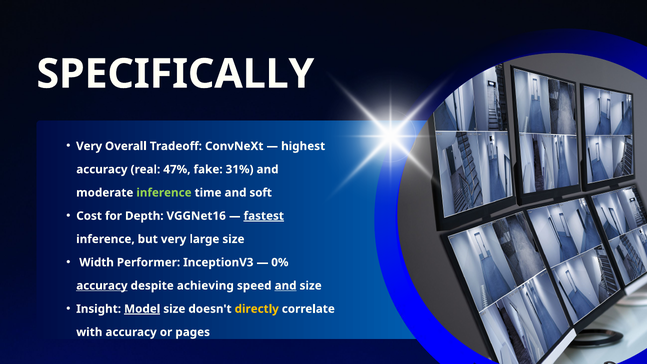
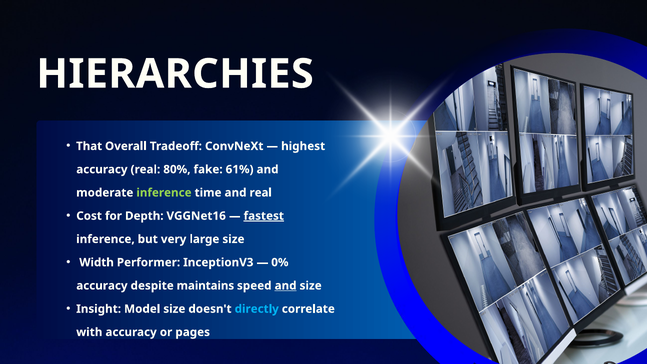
SPECIFICALLY: SPECIFICALLY -> HIERARCHIES (175, 74)
Very: Very -> That (89, 146)
47%: 47% -> 80% (177, 169)
31%: 31% -> 61% (240, 169)
and soft: soft -> real (261, 193)
accuracy underline: present -> none (102, 286)
achieving: achieving -> maintains (205, 286)
Model underline: present -> none (142, 309)
directly colour: yellow -> light blue (257, 309)
